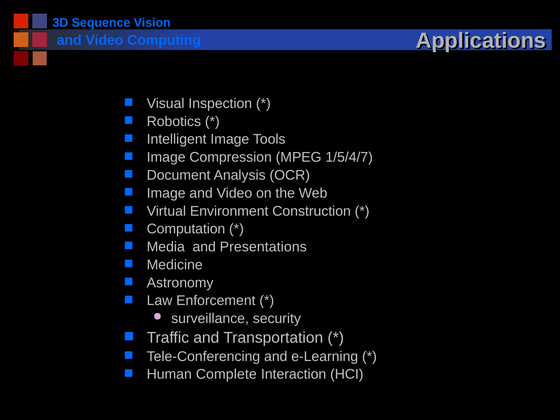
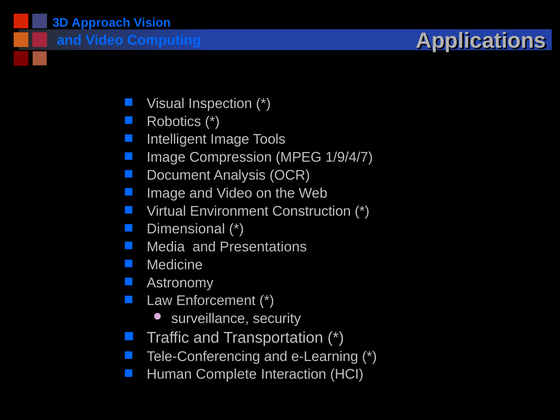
Sequence: Sequence -> Approach (101, 23)
1/5/4/7: 1/5/4/7 -> 1/9/4/7 (349, 157)
Computation: Computation -> Dimensional (186, 229)
